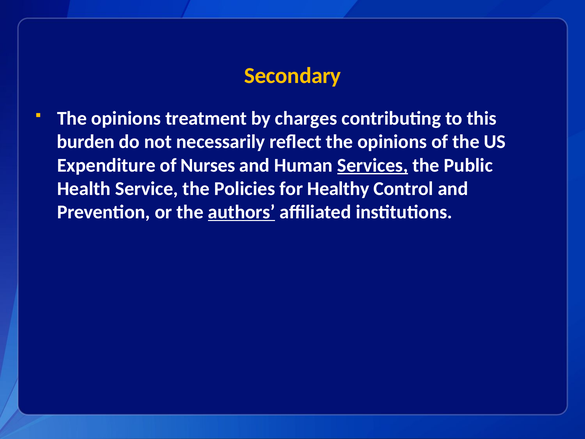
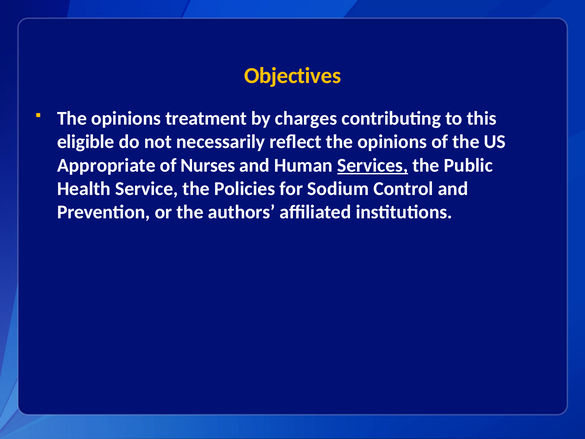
Secondary: Secondary -> Objectives (293, 76)
burden: burden -> eligible (86, 142)
Expenditure: Expenditure -> Appropriate (106, 165)
Healthy: Healthy -> Sodium (338, 189)
authors underline: present -> none (242, 212)
